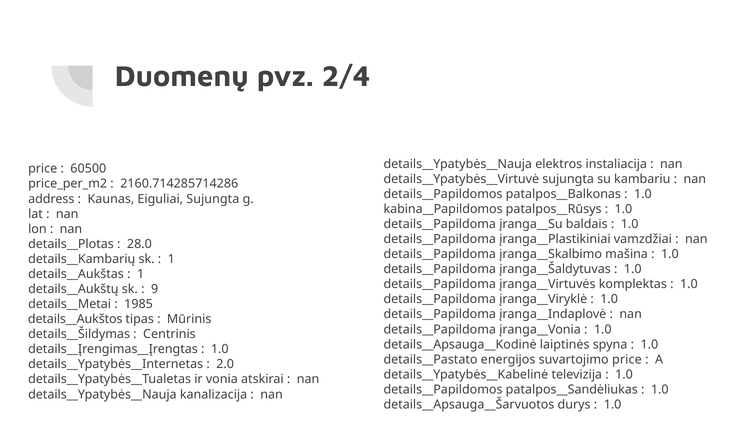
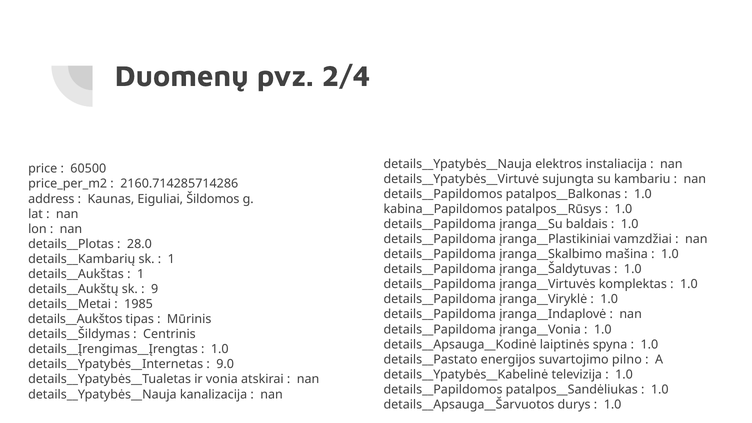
Eiguliai Sujungta: Sujungta -> Šildomos (213, 199)
suvartojimo price: price -> pilno (627, 359)
2.0: 2.0 -> 9.0 (225, 364)
